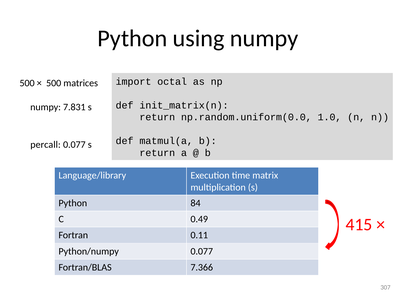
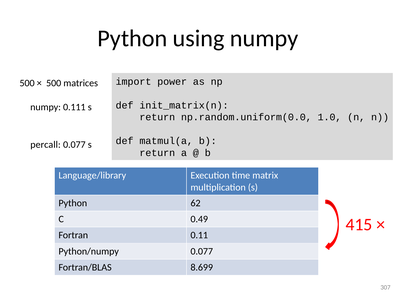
octal: octal -> power (172, 82)
7.831: 7.831 -> 0.111 (74, 107)
84: 84 -> 62 (196, 203)
7.366: 7.366 -> 8.699 (202, 267)
